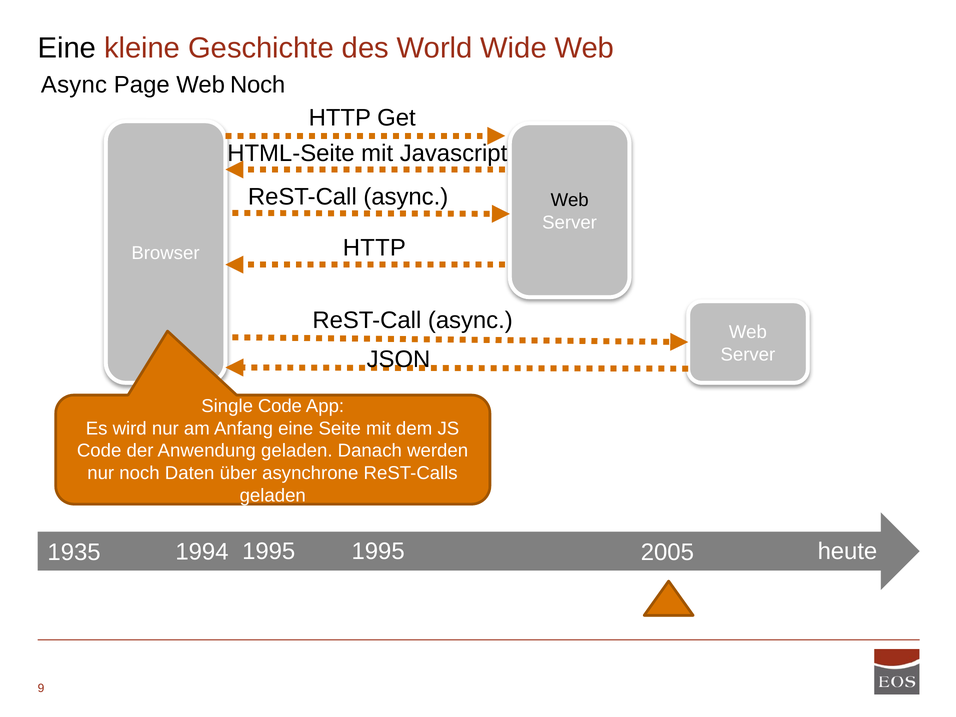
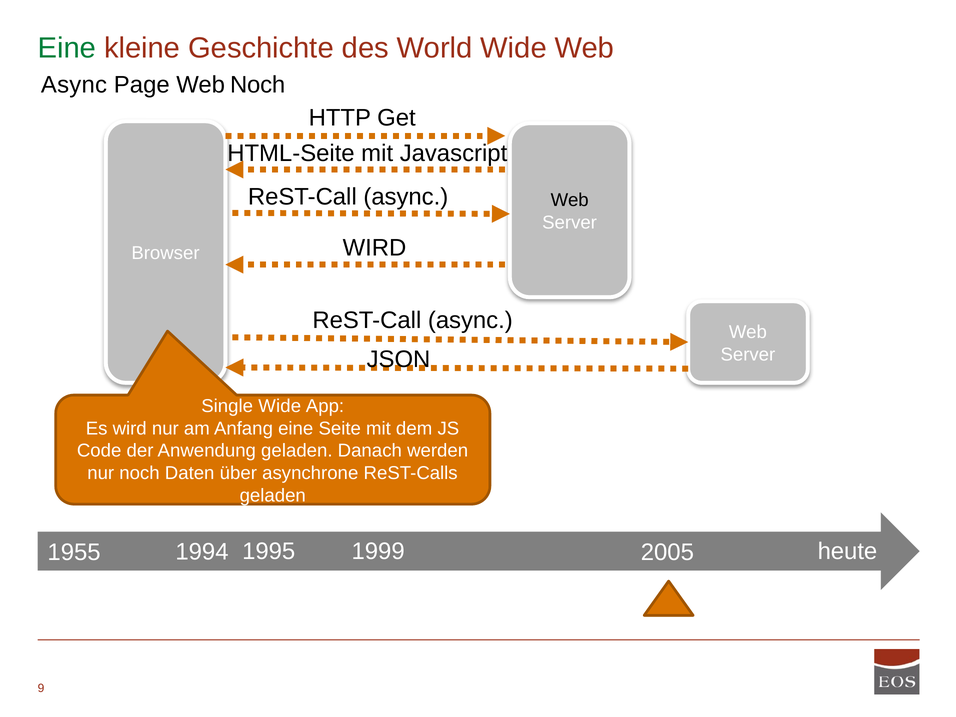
Eine colour: black -> green (67, 48)
HTTP: HTTP -> WIRD (374, 248)
Single Code: Code -> Wide (280, 406)
1935: 1935 -> 1955 (74, 553)
1995 1995: 1995 -> 1999 (378, 552)
